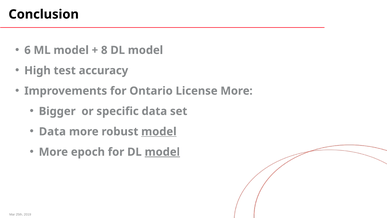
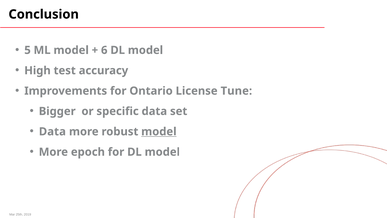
6: 6 -> 5 (27, 50)
8: 8 -> 6 (104, 50)
License More: More -> Tune (236, 91)
model underline: present -> none (162, 152)
